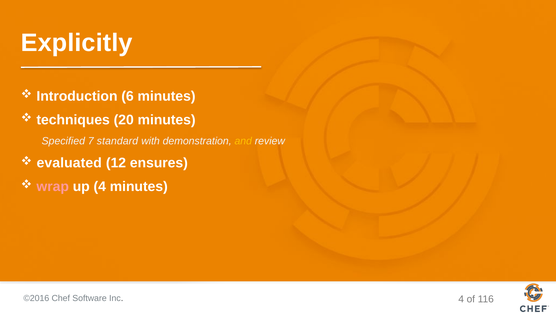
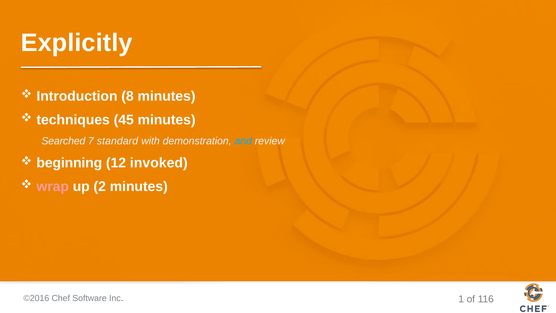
6: 6 -> 8 (128, 96)
20: 20 -> 45 (124, 120)
Specified: Specified -> Searched (63, 141)
and colour: yellow -> light blue (243, 141)
evaluated: evaluated -> beginning (69, 163)
ensures: ensures -> invoked (159, 163)
up 4: 4 -> 2 (100, 186)
4: 4 -> 1 (461, 299)
